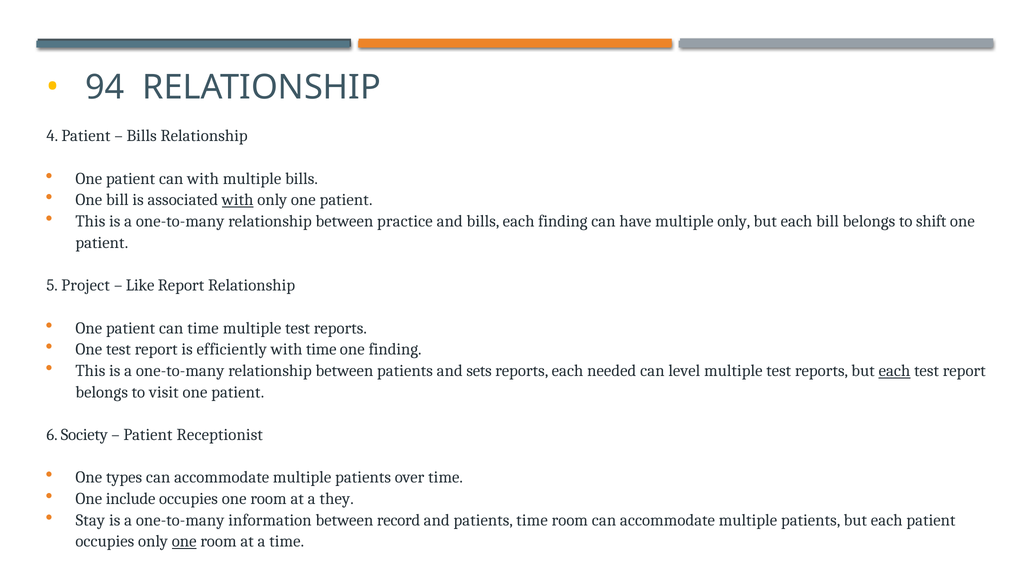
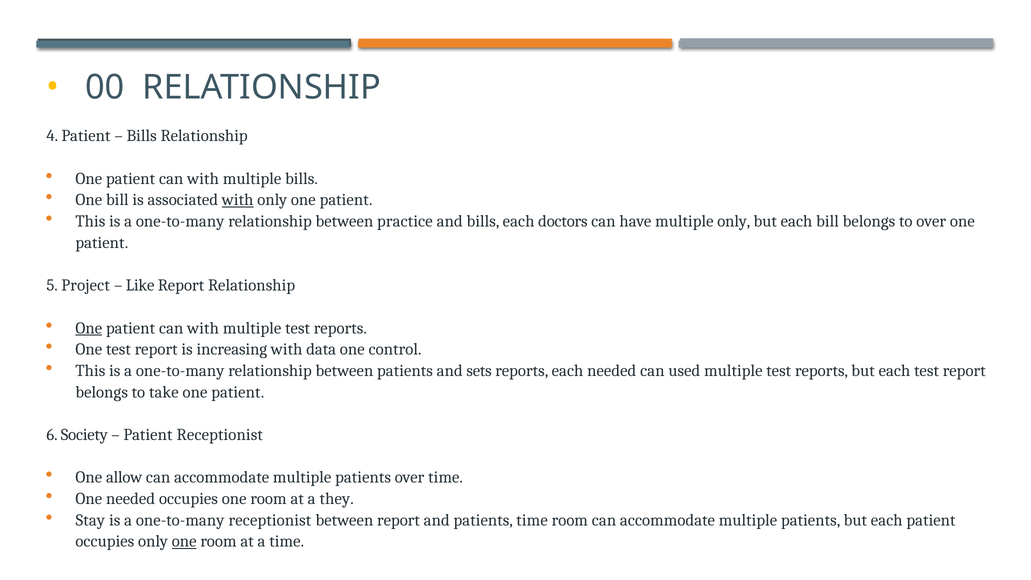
94: 94 -> 00 (105, 87)
each finding: finding -> doctors (563, 221)
to shift: shift -> over (931, 221)
One underline: none -> present (89, 328)
time: time -> with (203, 328)
efficiently: efficiently -> increasing (232, 349)
with time: time -> data (321, 349)
one finding: finding -> control (395, 349)
level: level -> used (684, 371)
each underline: present -> none (894, 371)
visit: visit -> take (164, 392)
types: types -> allow (124, 477)
One include: include -> needed (131, 499)
one-to-many information: information -> receptionist (270, 520)
between record: record -> report (398, 520)
